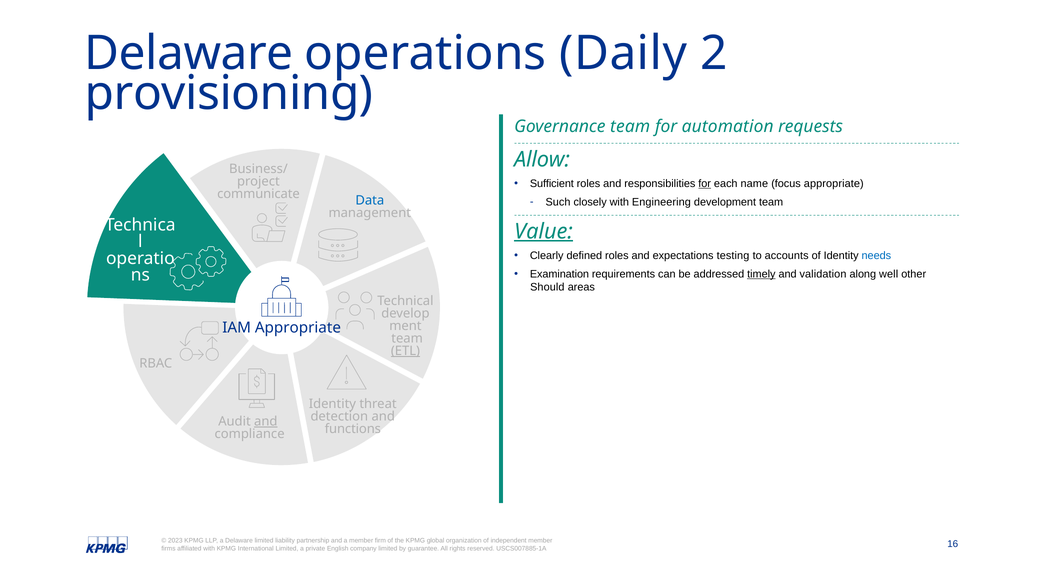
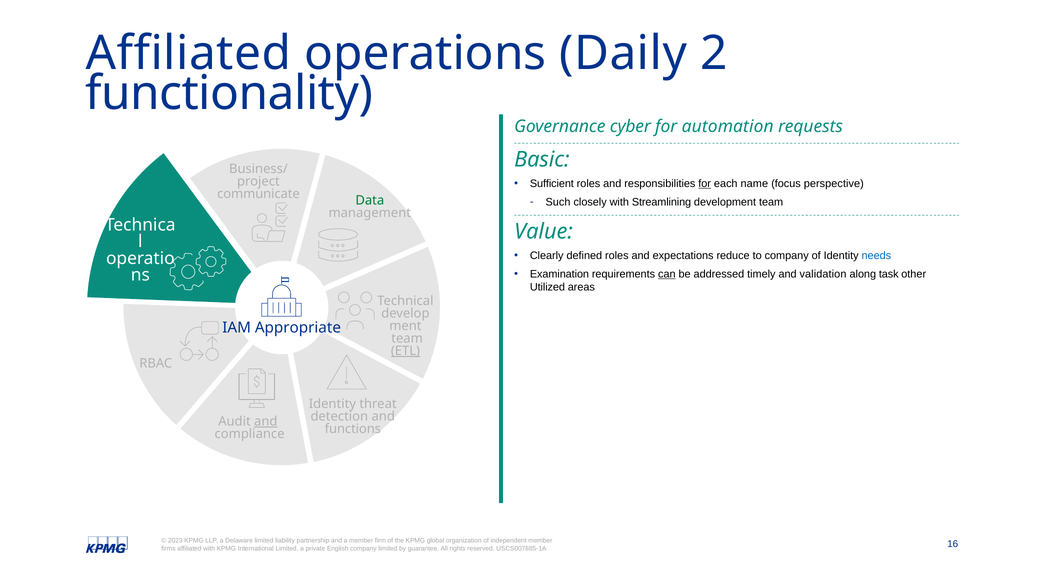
Delaware: Delaware -> Affiliated (188, 53)
provisioning: provisioning -> functionality (229, 93)
Governance team: team -> cyber (630, 127)
Allow: Allow -> Basic (542, 160)
focus appropriate: appropriate -> perspective (834, 184)
Engineering: Engineering -> Streamlining (662, 202)
Data colour: blue -> green (370, 200)
Value underline: present -> none (544, 232)
testing: testing -> reduce (733, 256)
to accounts: accounts -> company (787, 256)
can underline: none -> present (667, 274)
timely underline: present -> none (761, 274)
well: well -> task (889, 274)
Should: Should -> Utilized (547, 287)
